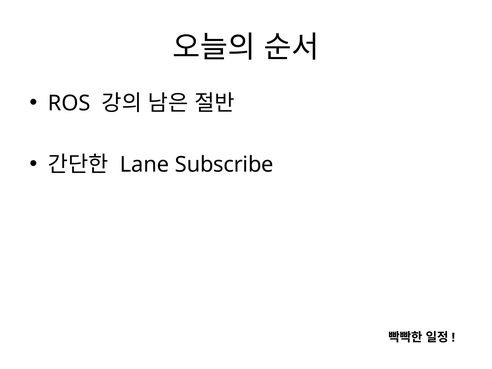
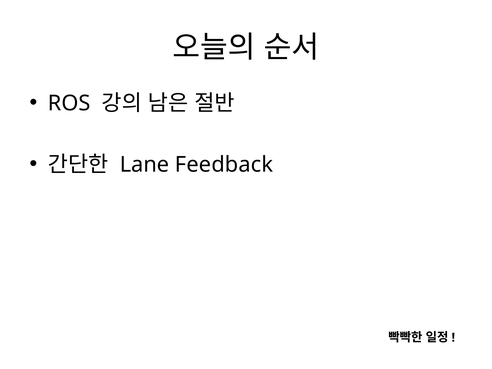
Subscribe: Subscribe -> Feedback (224, 165)
